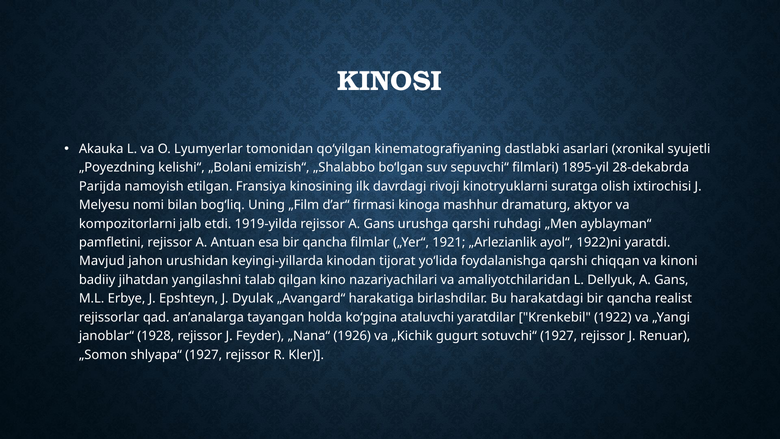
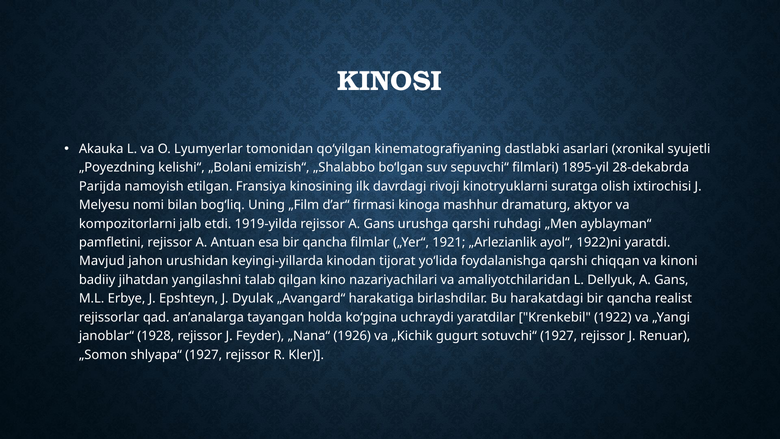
ataluvchi: ataluvchi -> uchraydi (427, 317)
